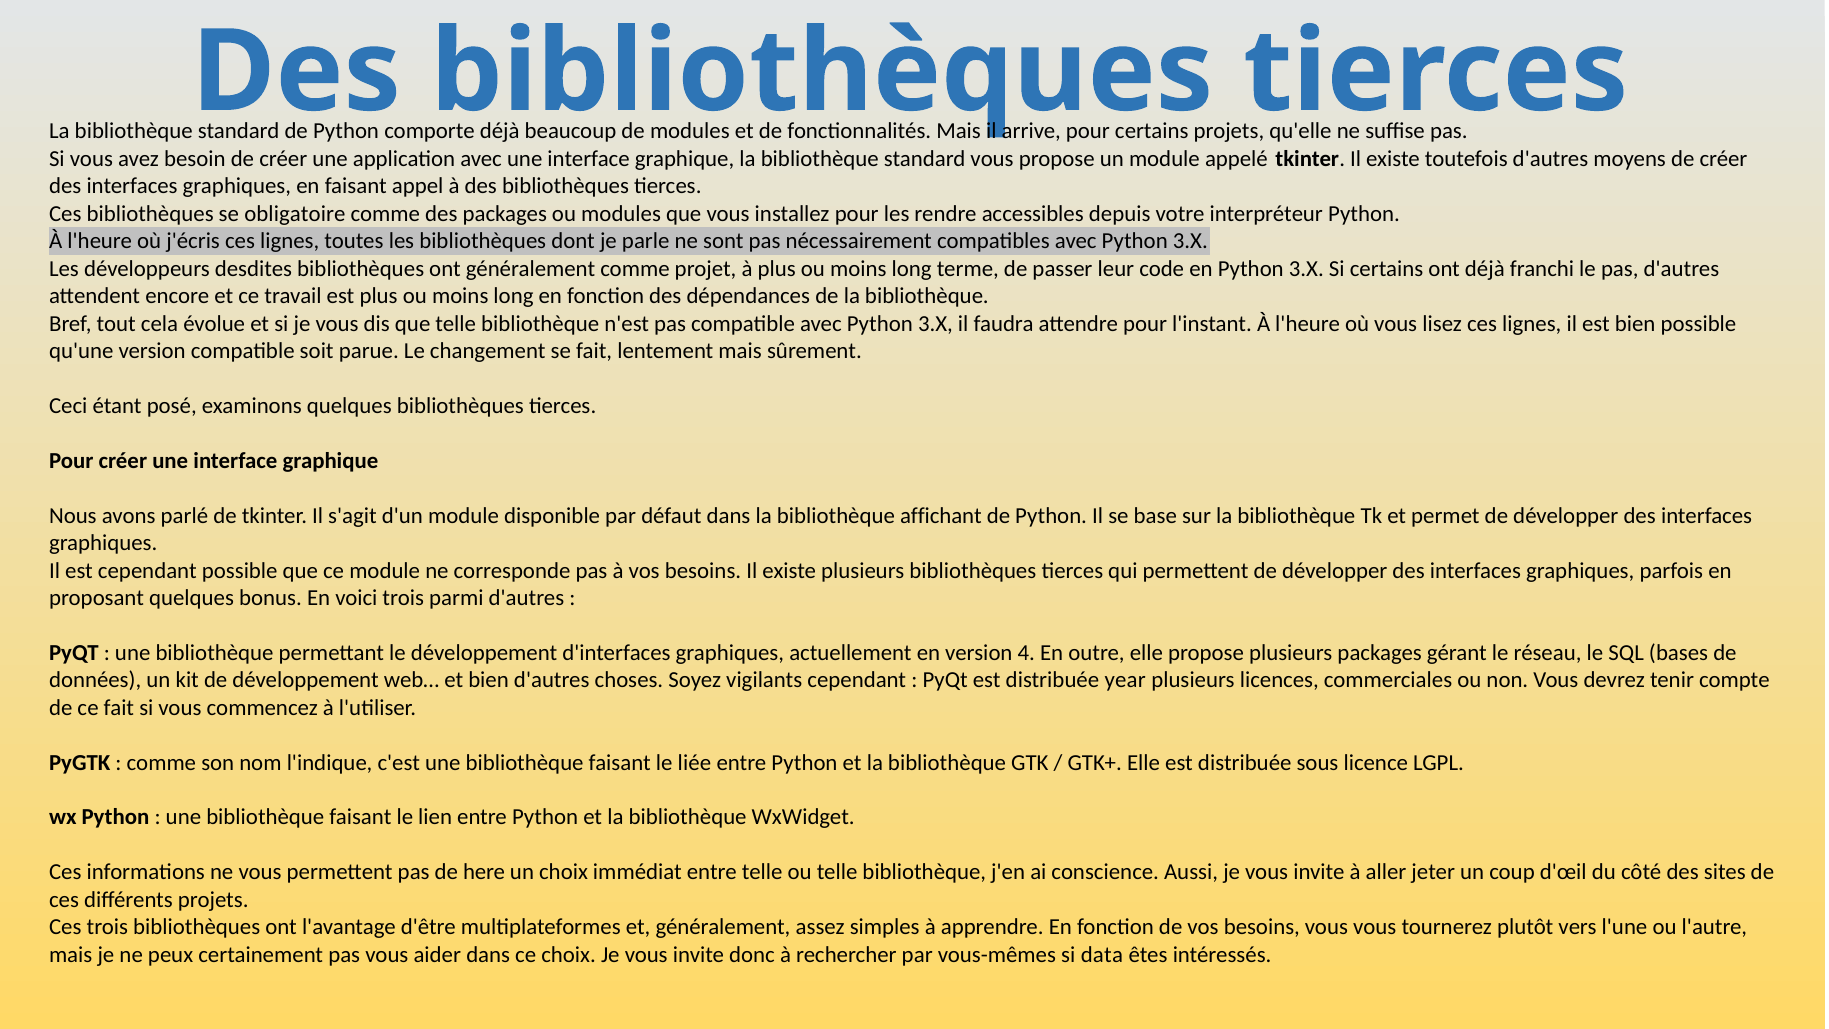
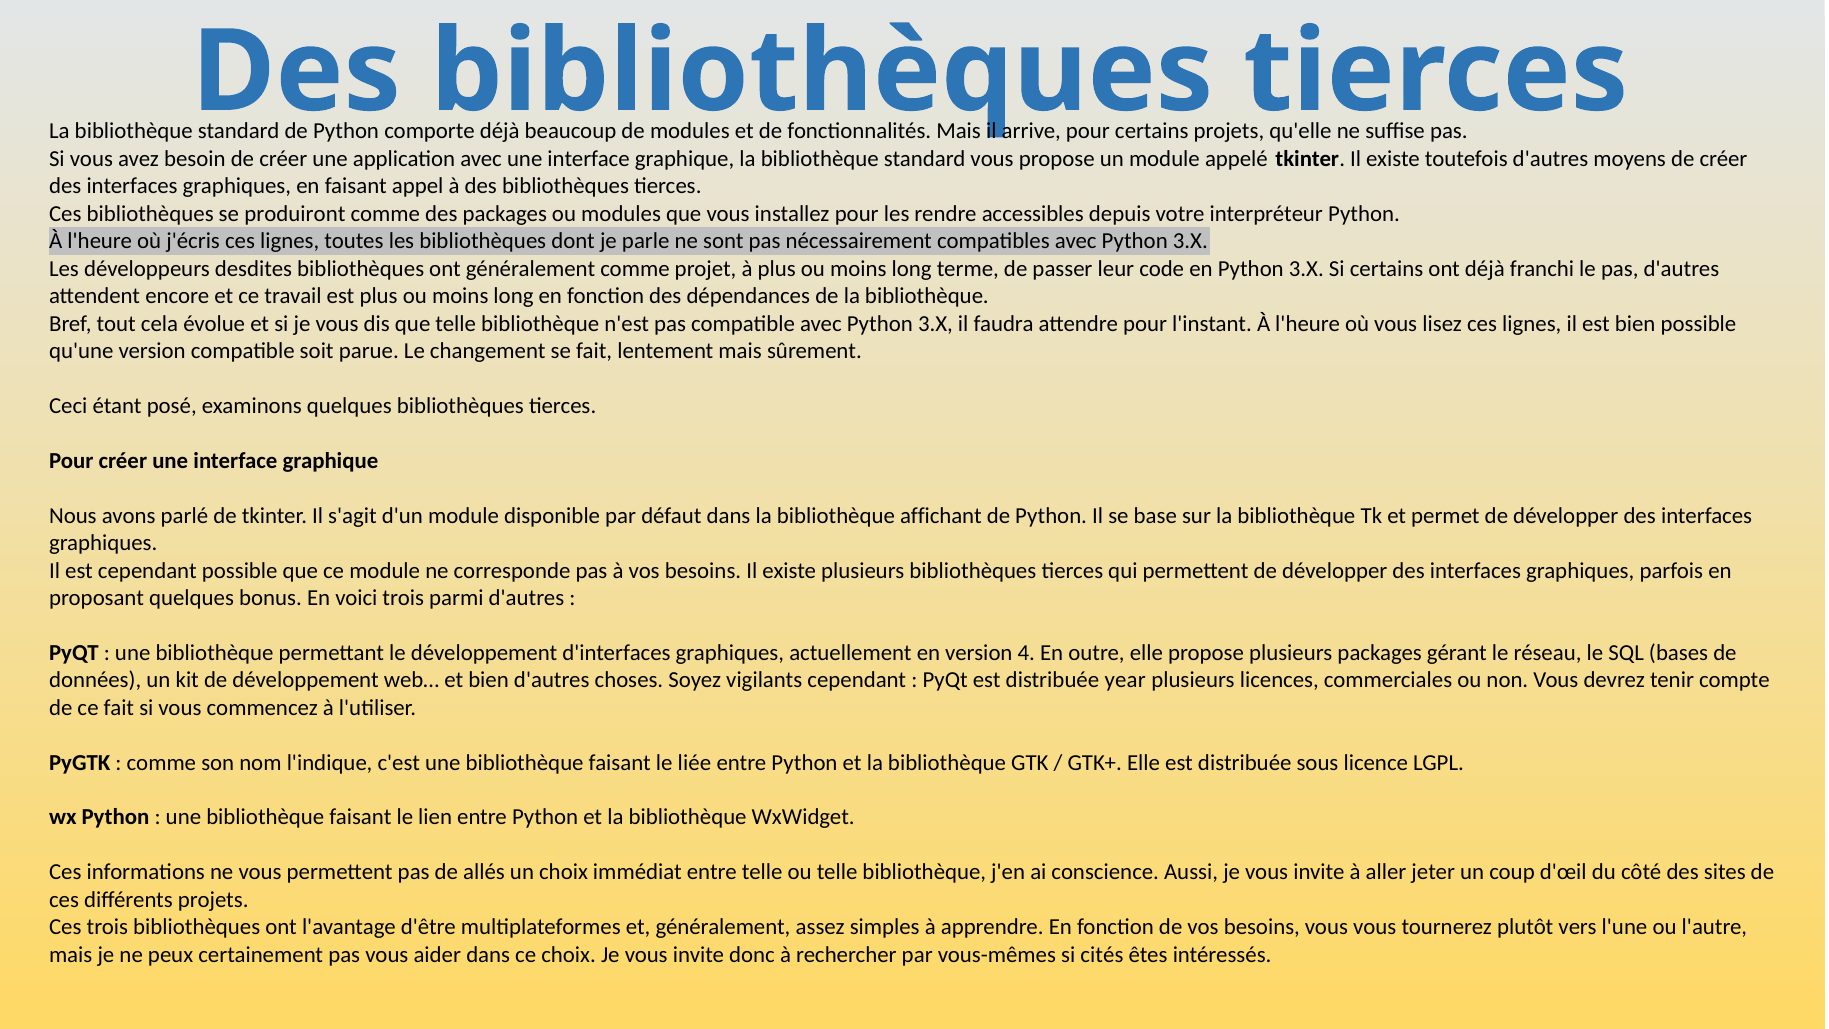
obligatoire: obligatoire -> produiront (295, 214)
here: here -> allés (484, 872)
data: data -> cités (1102, 954)
